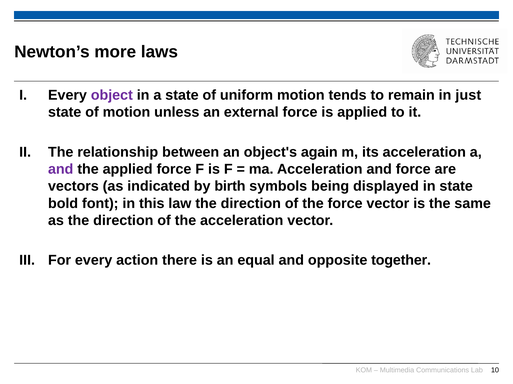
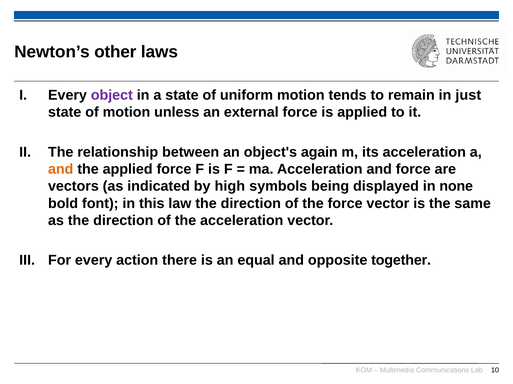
more: more -> other (115, 52)
and colour: purple -> orange (61, 170)
birth: birth -> high (230, 187)
in state: state -> none (456, 187)
